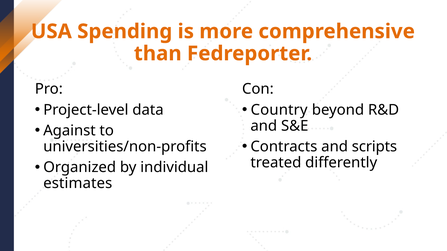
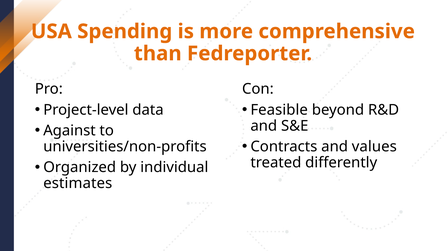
Country: Country -> Feasible (279, 110)
scripts: scripts -> values (374, 147)
